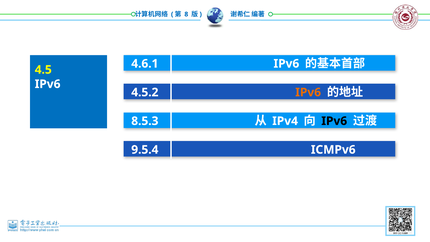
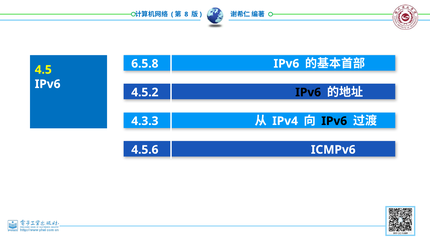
4.6.1: 4.6.1 -> 6.5.8 (145, 64)
IPv6 colour: orange -> black (308, 92)
8.5.3: 8.5.3 -> 4.3.3 (145, 121)
9.5.4: 9.5.4 -> 4.5.6 (145, 150)
